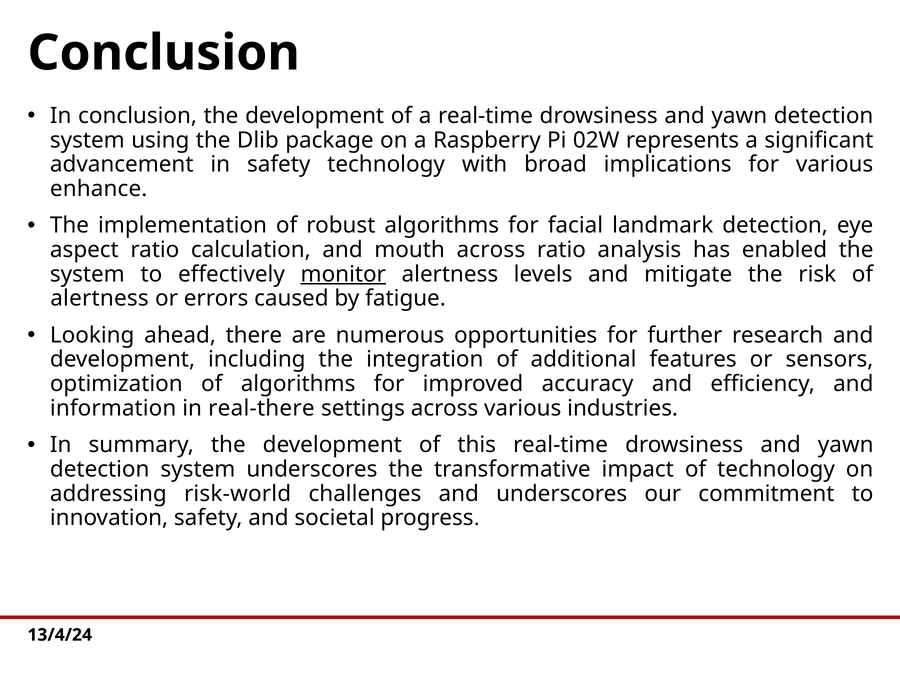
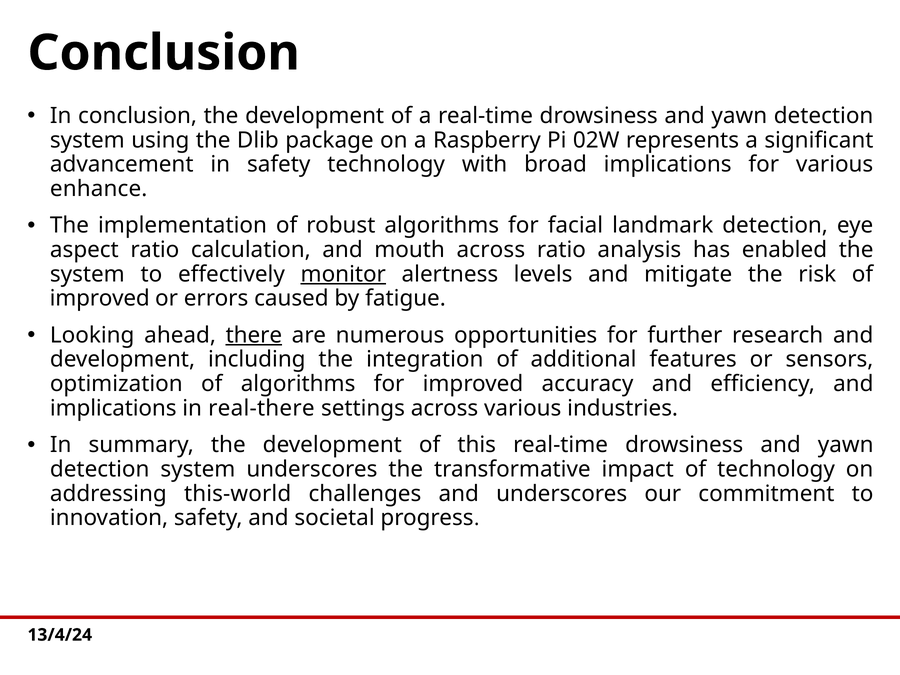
alertness: alertness -> improved (100, 298)
there underline: none -> present (254, 335)
information: information -> implications (113, 408)
risk-world: risk-world -> this-world (238, 494)
